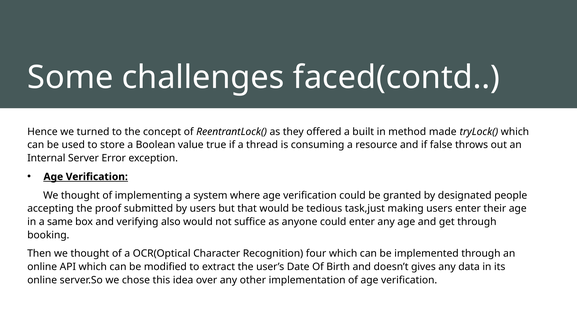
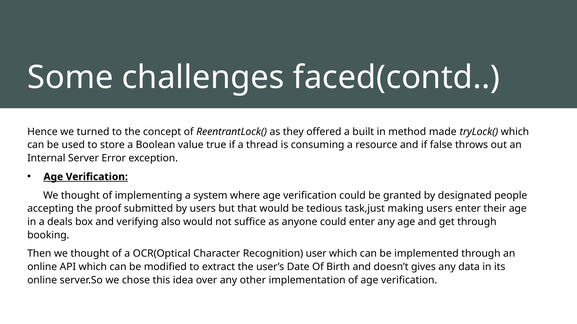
same: same -> deals (60, 222)
four: four -> user (316, 254)
